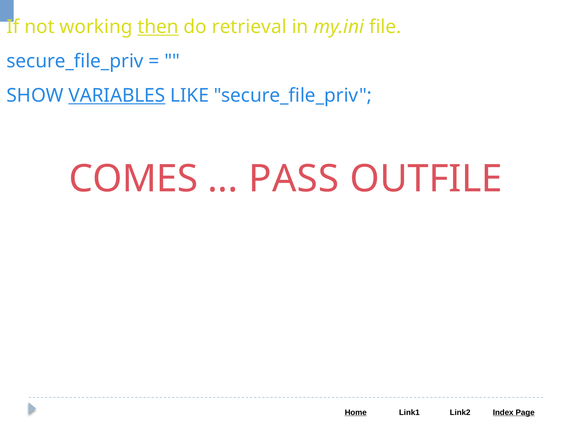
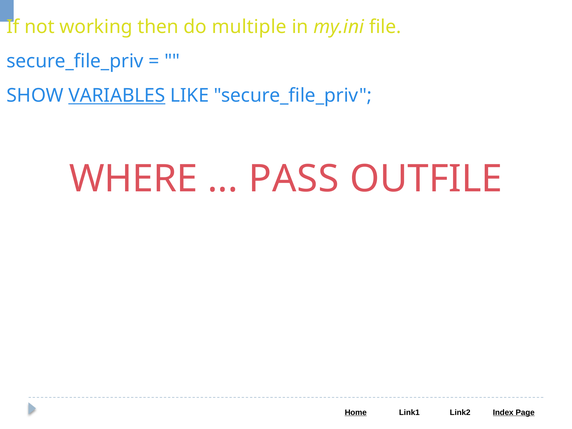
then underline: present -> none (158, 27)
retrieval: retrieval -> multiple (249, 27)
COMES: COMES -> WHERE (133, 179)
